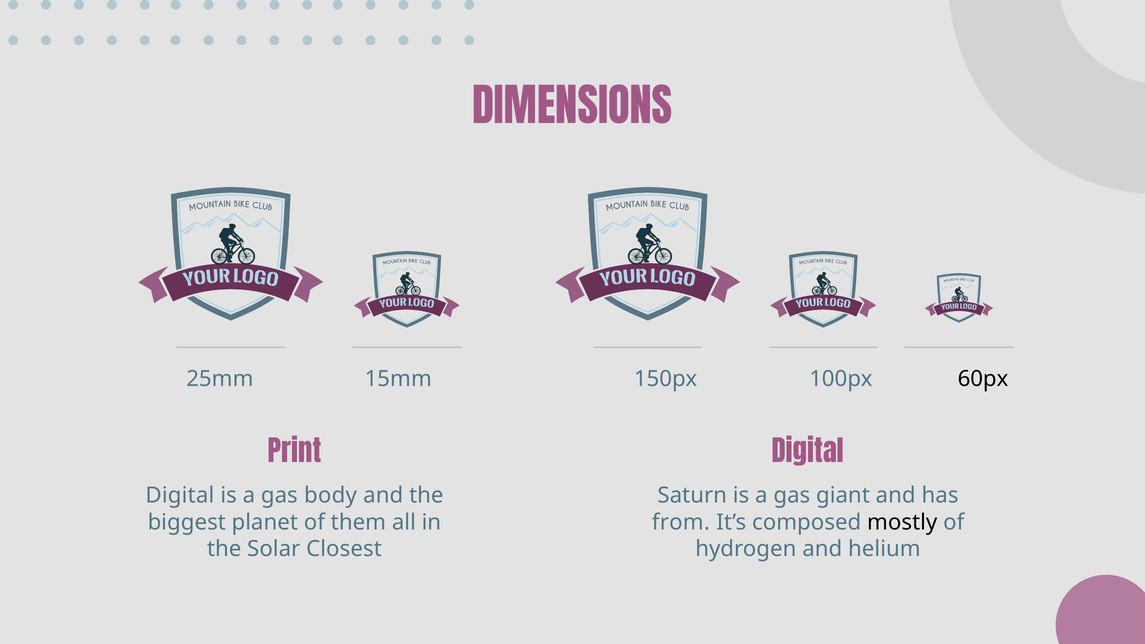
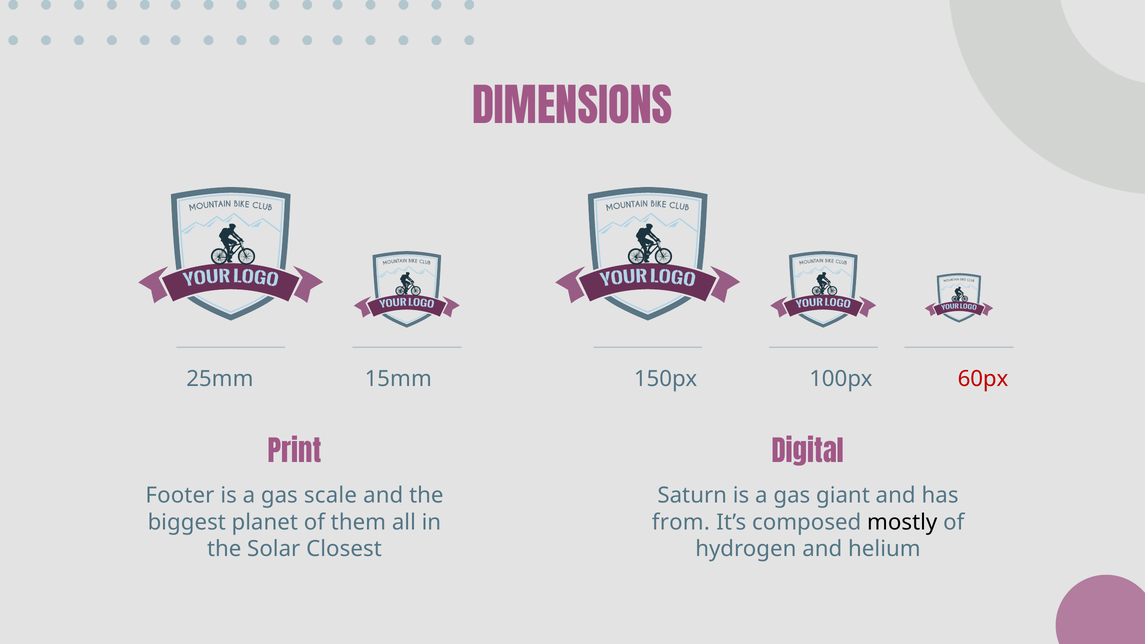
60px colour: black -> red (983, 379)
Digital: Digital -> Footer (180, 496)
body: body -> scale (330, 496)
